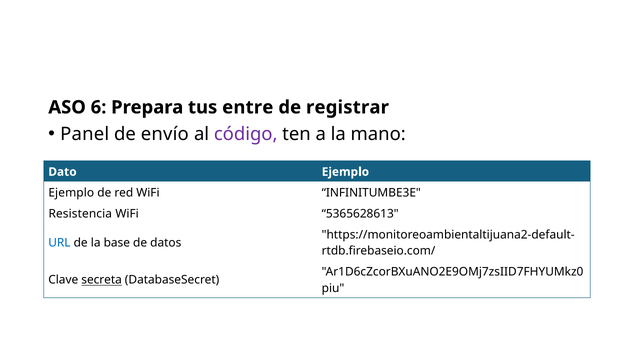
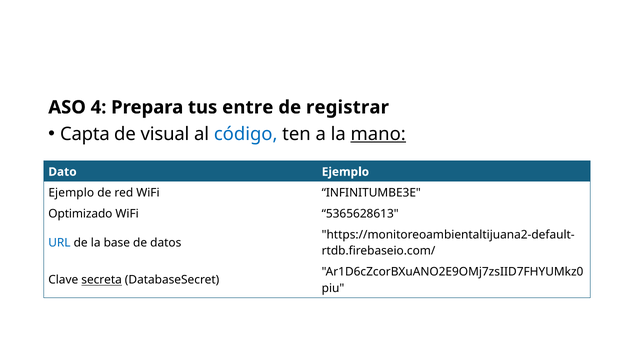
6: 6 -> 4 (99, 107)
Panel: Panel -> Capta (85, 134)
envío: envío -> visual (165, 134)
código colour: purple -> blue (246, 134)
mano underline: none -> present (378, 134)
Resistencia: Resistencia -> Optimizado (80, 214)
